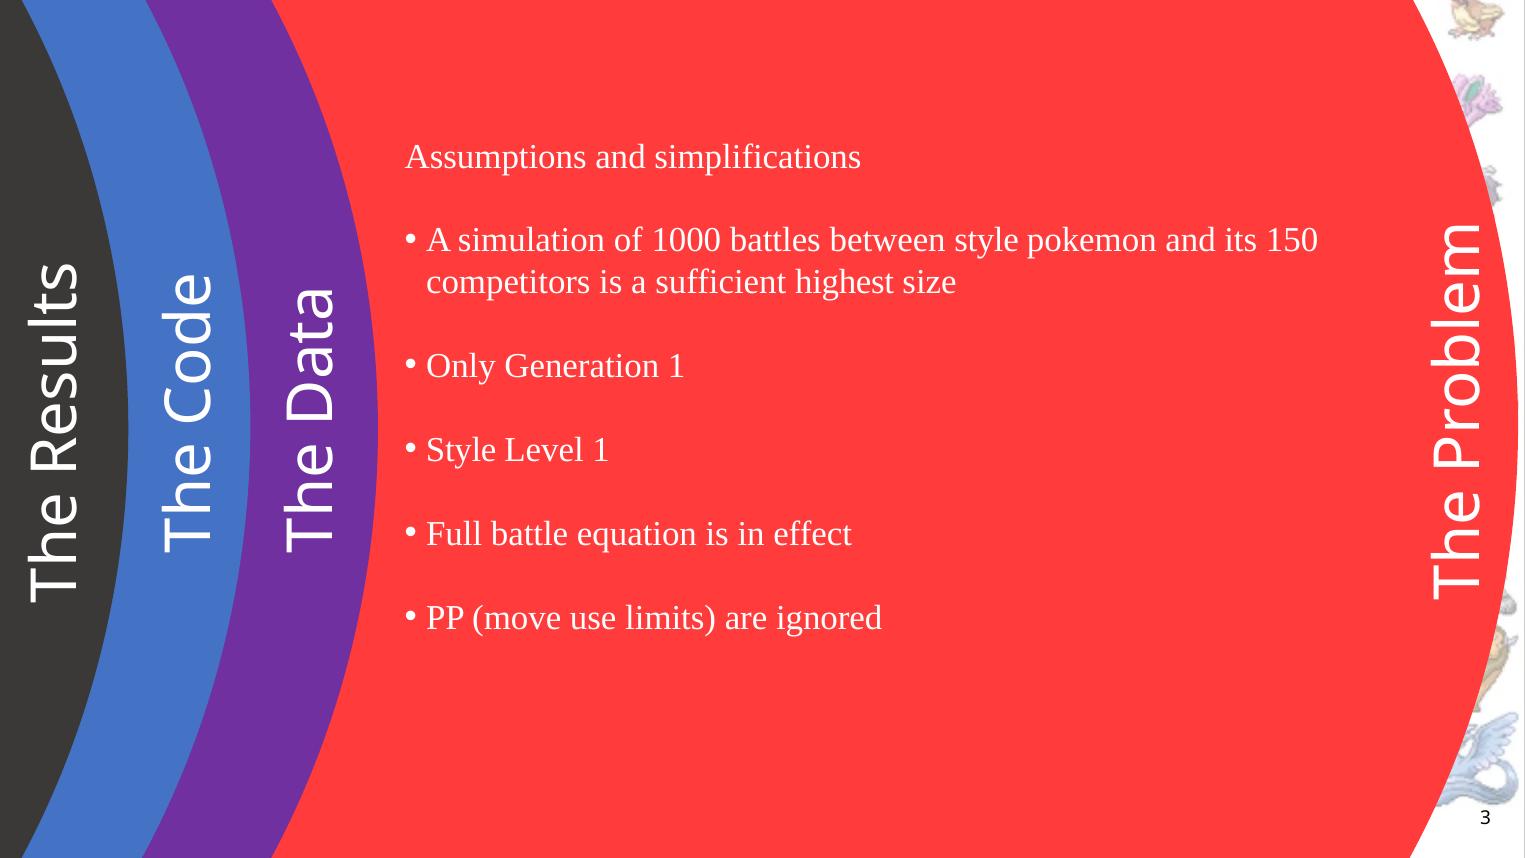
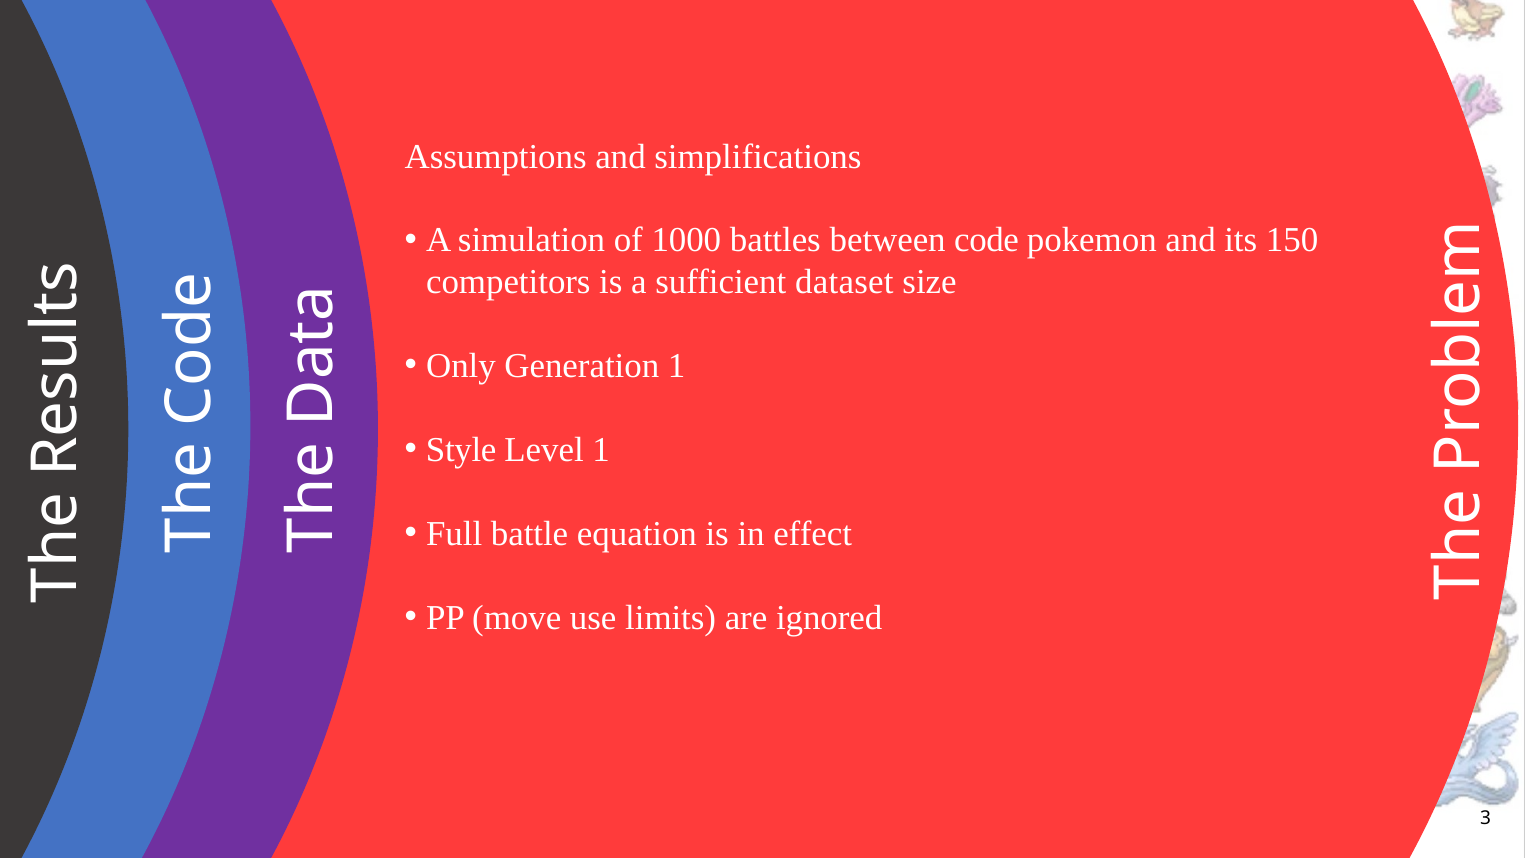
between style: style -> code (987, 240)
highest: highest -> dataset (844, 282)
